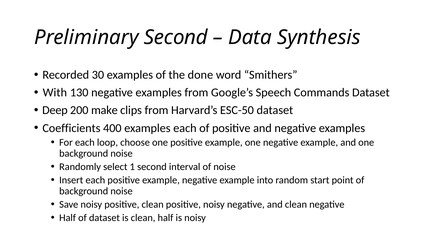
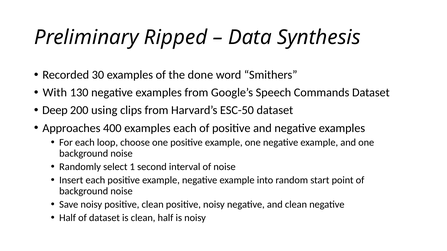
Preliminary Second: Second -> Ripped (176, 38)
make: make -> using (104, 111)
Coefficients: Coefficients -> Approaches (71, 128)
